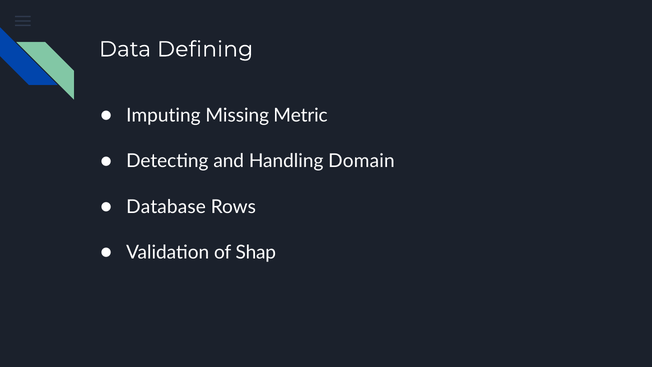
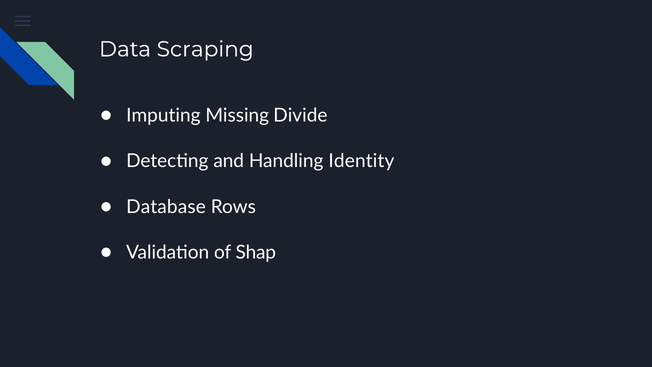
Defining: Defining -> Scraping (205, 49)
Metric: Metric -> Divide (300, 115)
Domain: Domain -> Identity (361, 161)
